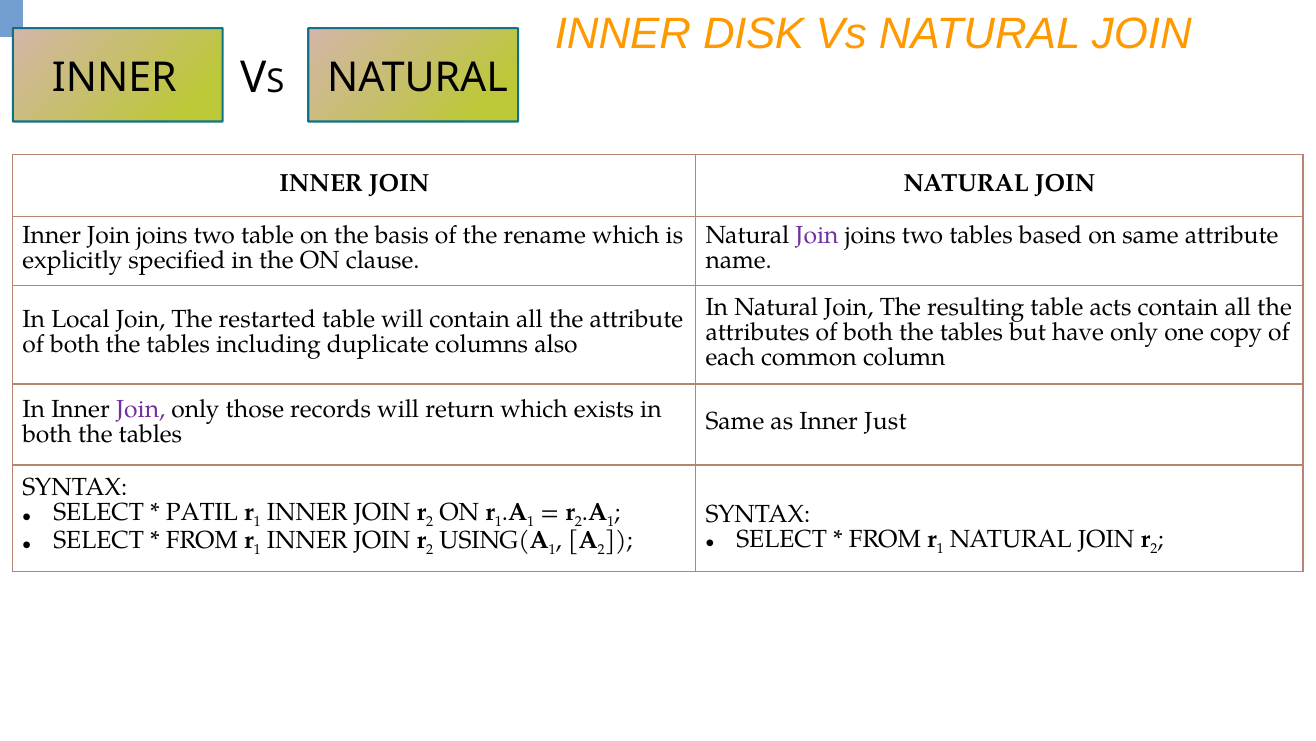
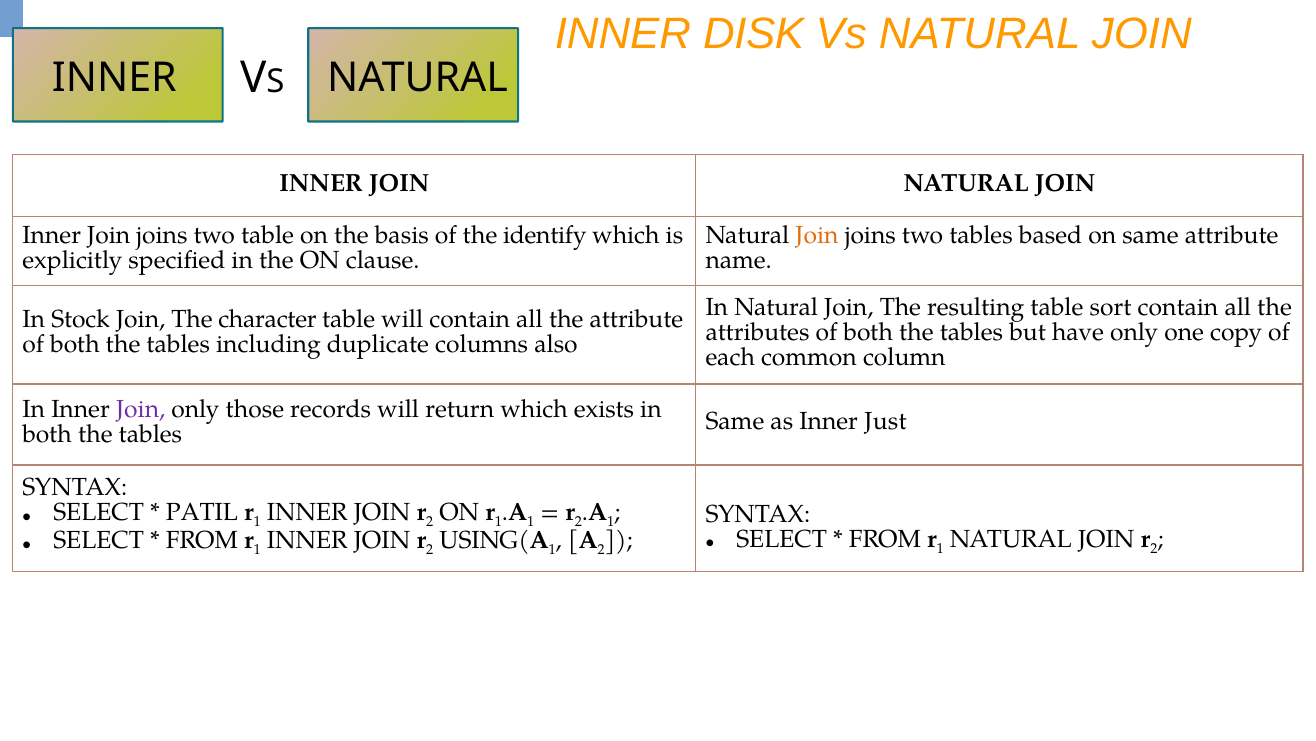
rename: rename -> identify (545, 236)
Join colour: purple -> orange (817, 236)
acts: acts -> sort (1111, 307)
Local: Local -> Stock (81, 319)
restarted: restarted -> character (267, 319)
